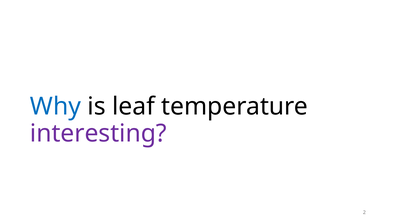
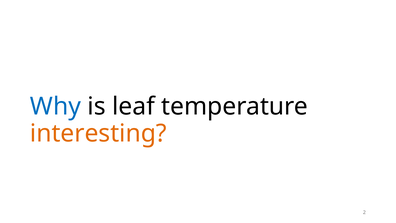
interesting colour: purple -> orange (98, 133)
